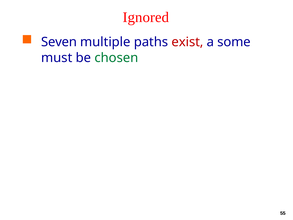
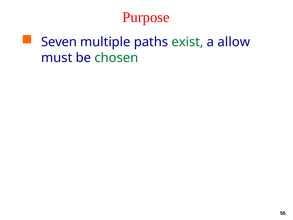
Ignored: Ignored -> Purpose (146, 17)
exist colour: red -> green (187, 42)
some: some -> allow (234, 42)
